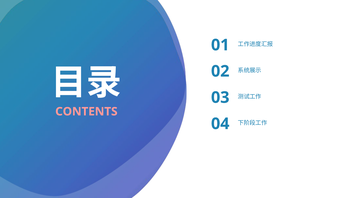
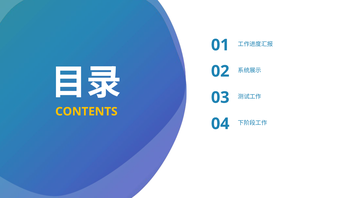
CONTENTS colour: pink -> yellow (86, 112)
